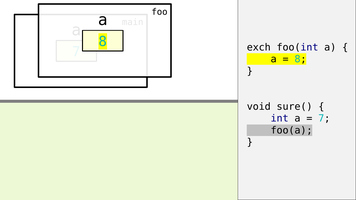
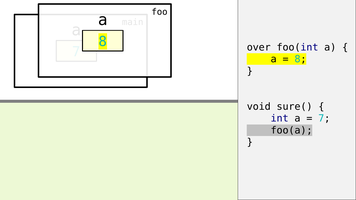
exch: exch -> over (259, 47)
